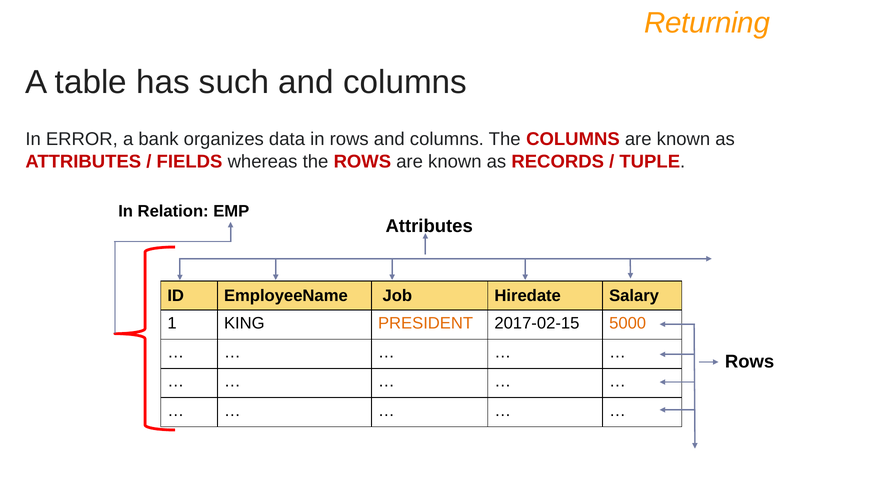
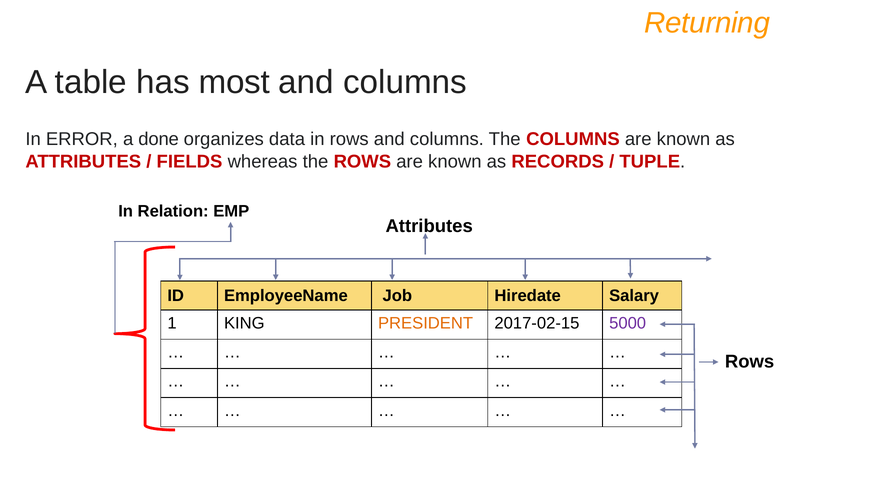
such: such -> most (234, 82)
bank: bank -> done (159, 139)
5000 colour: orange -> purple (628, 323)
